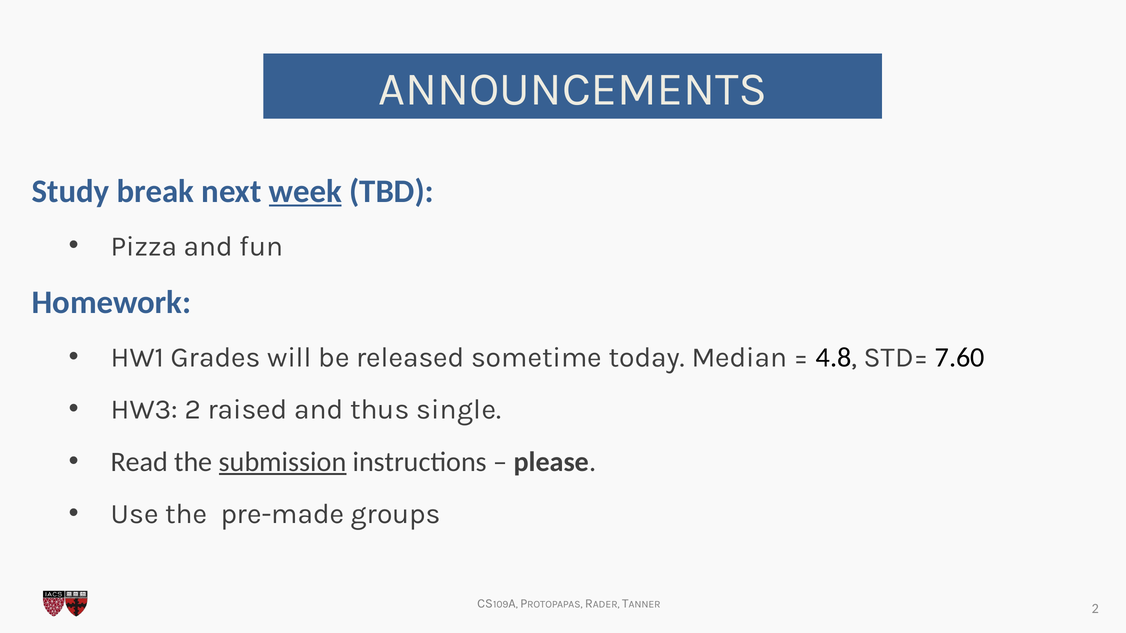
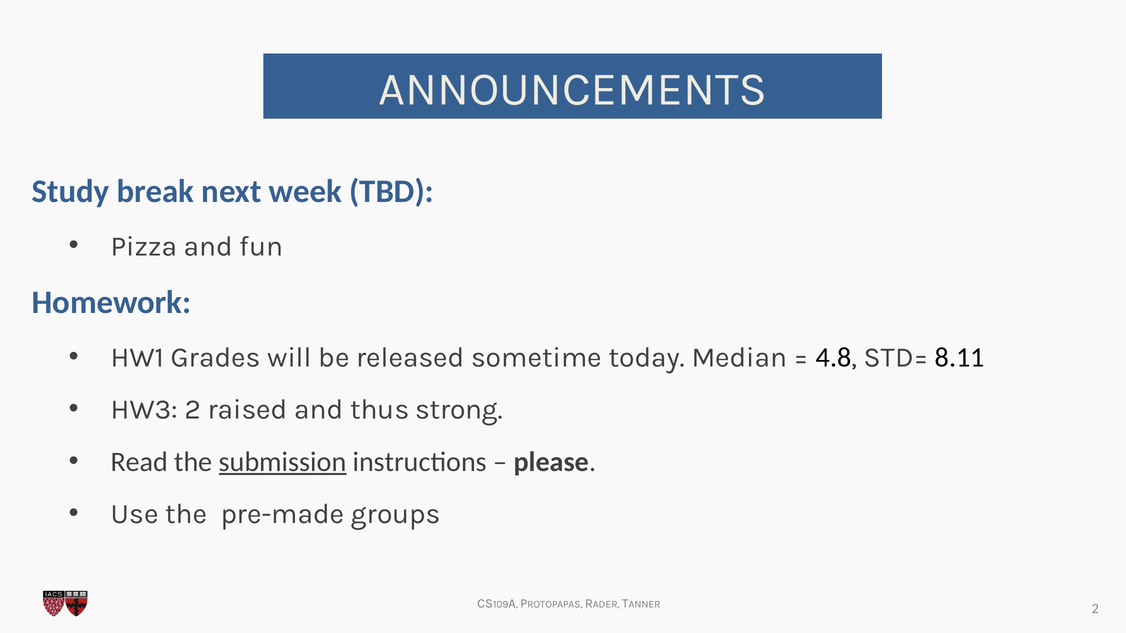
week underline: present -> none (305, 192)
7.60: 7.60 -> 8.11 (960, 358)
single: single -> strong (459, 410)
